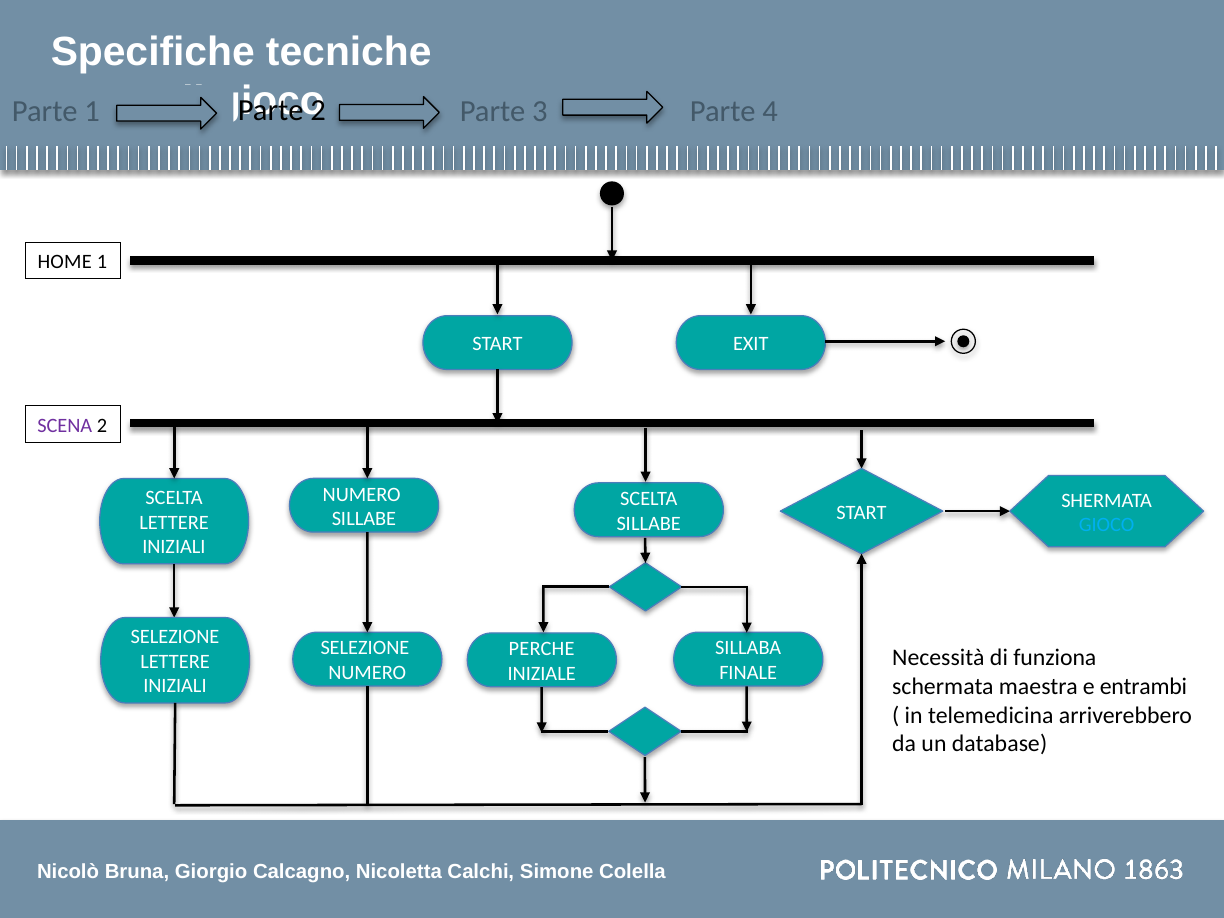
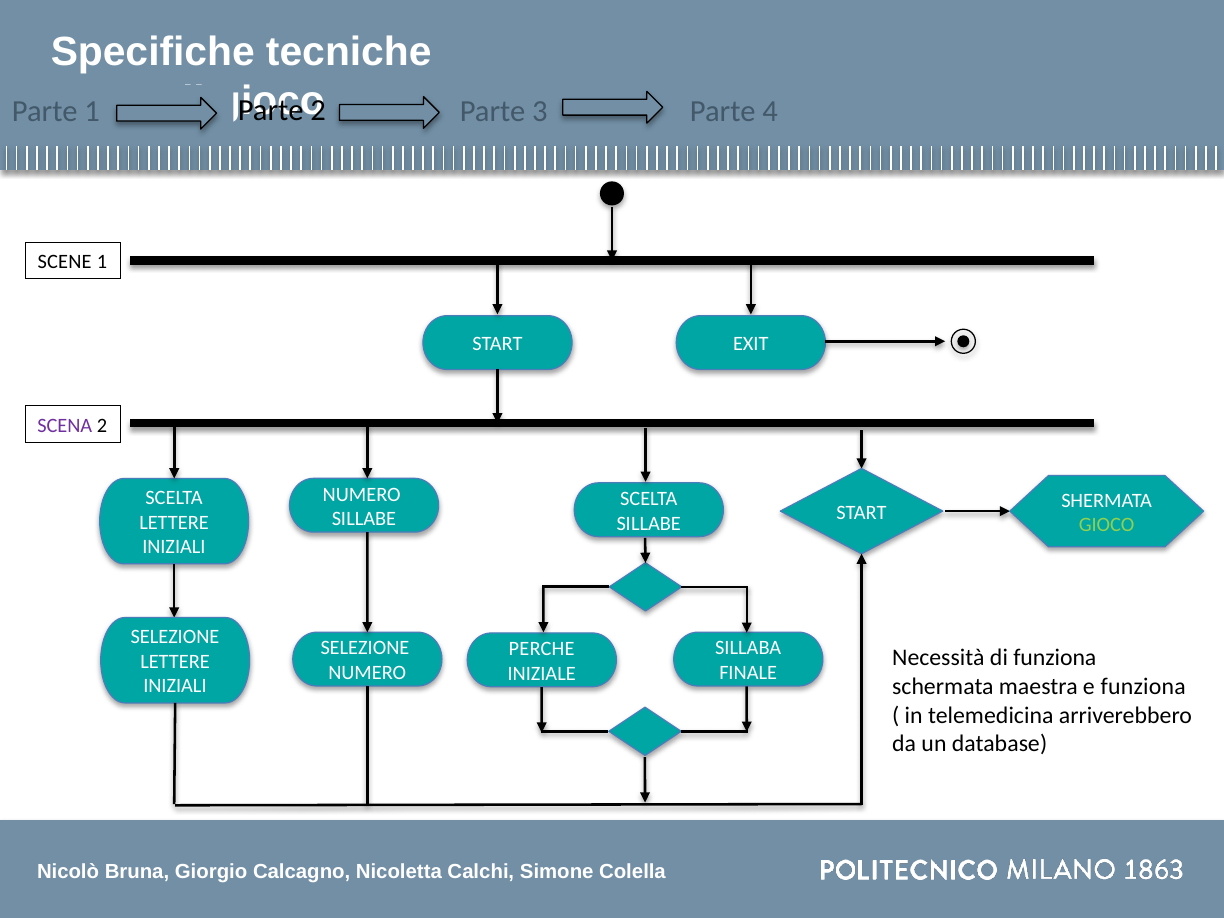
HOME: HOME -> SCENE (65, 262)
GIOCO colour: light blue -> light green (1107, 525)
e entrambi: entrambi -> funziona (1143, 687)
